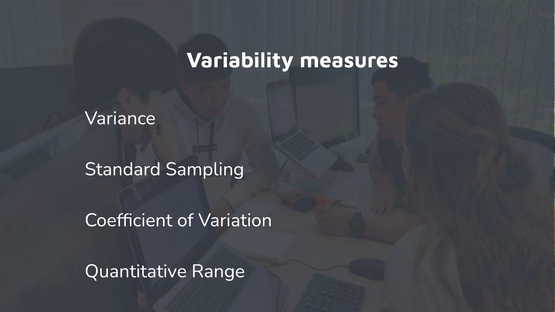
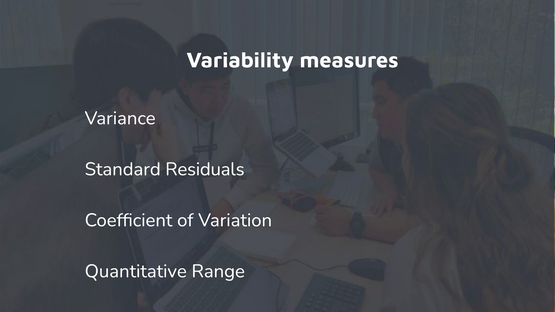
Sampling: Sampling -> Residuals (205, 169)
